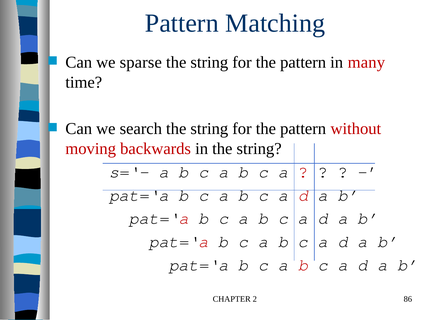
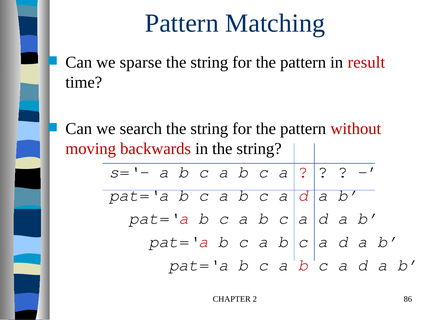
many: many -> result (366, 62)
